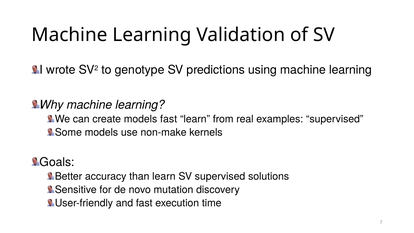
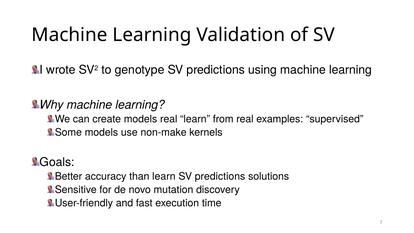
models fast: fast -> real (169, 119)
supervised: supervised -> predictions (220, 176)
